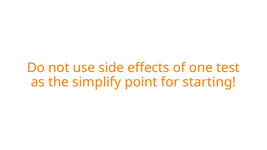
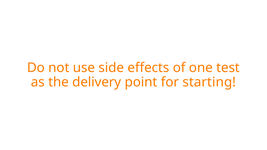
simplify: simplify -> delivery (97, 82)
